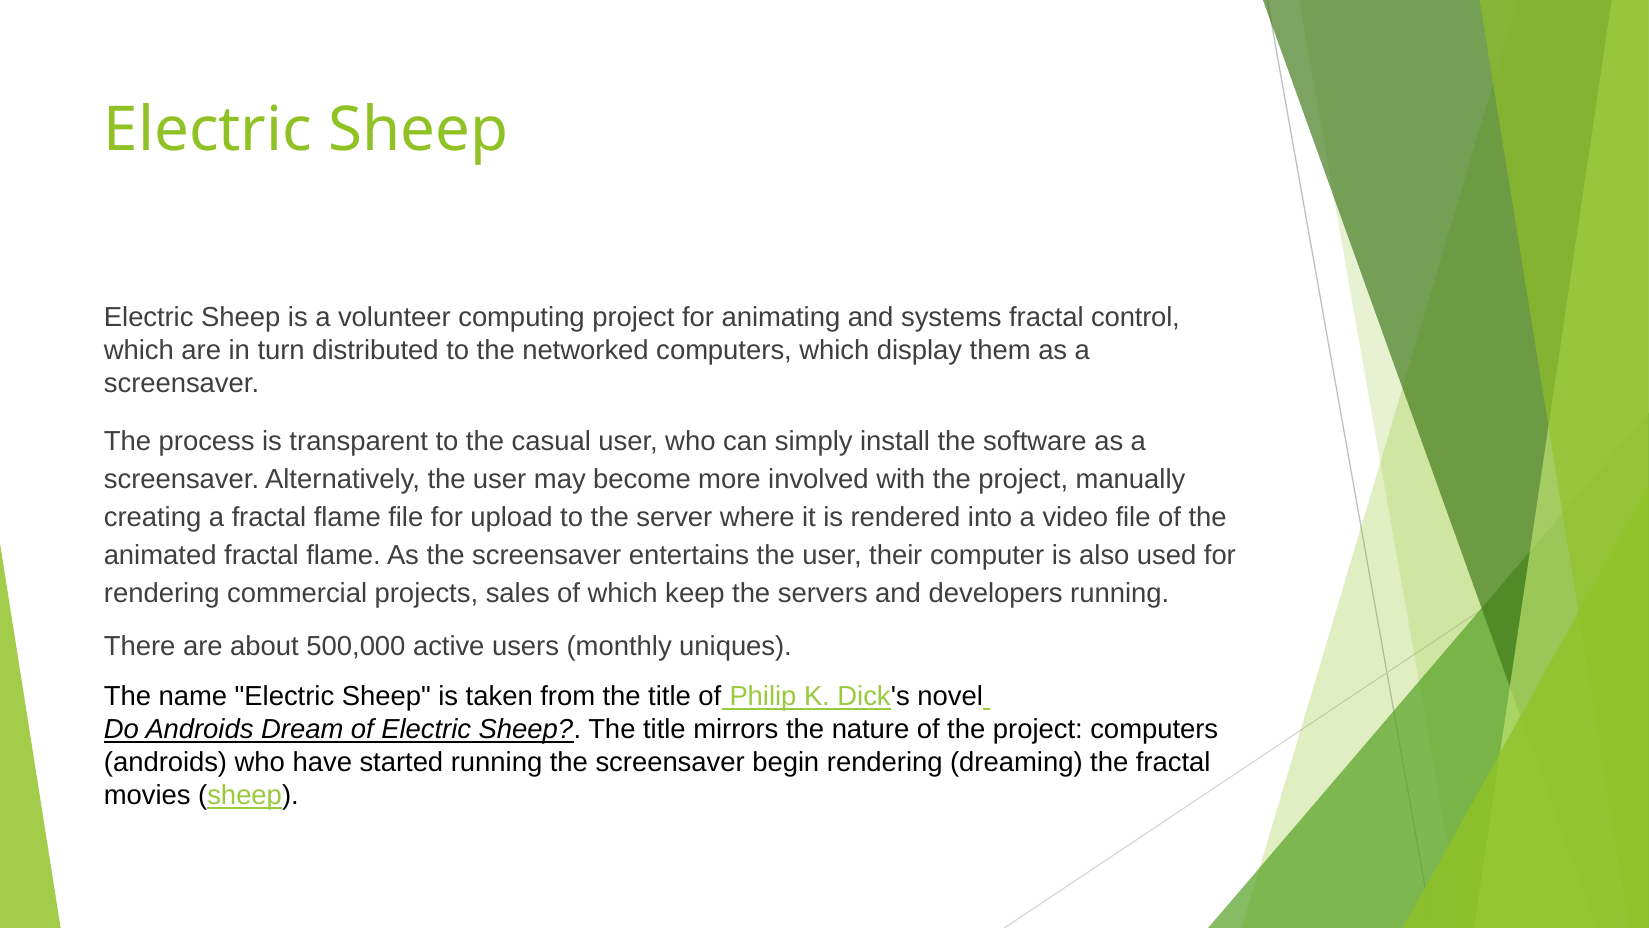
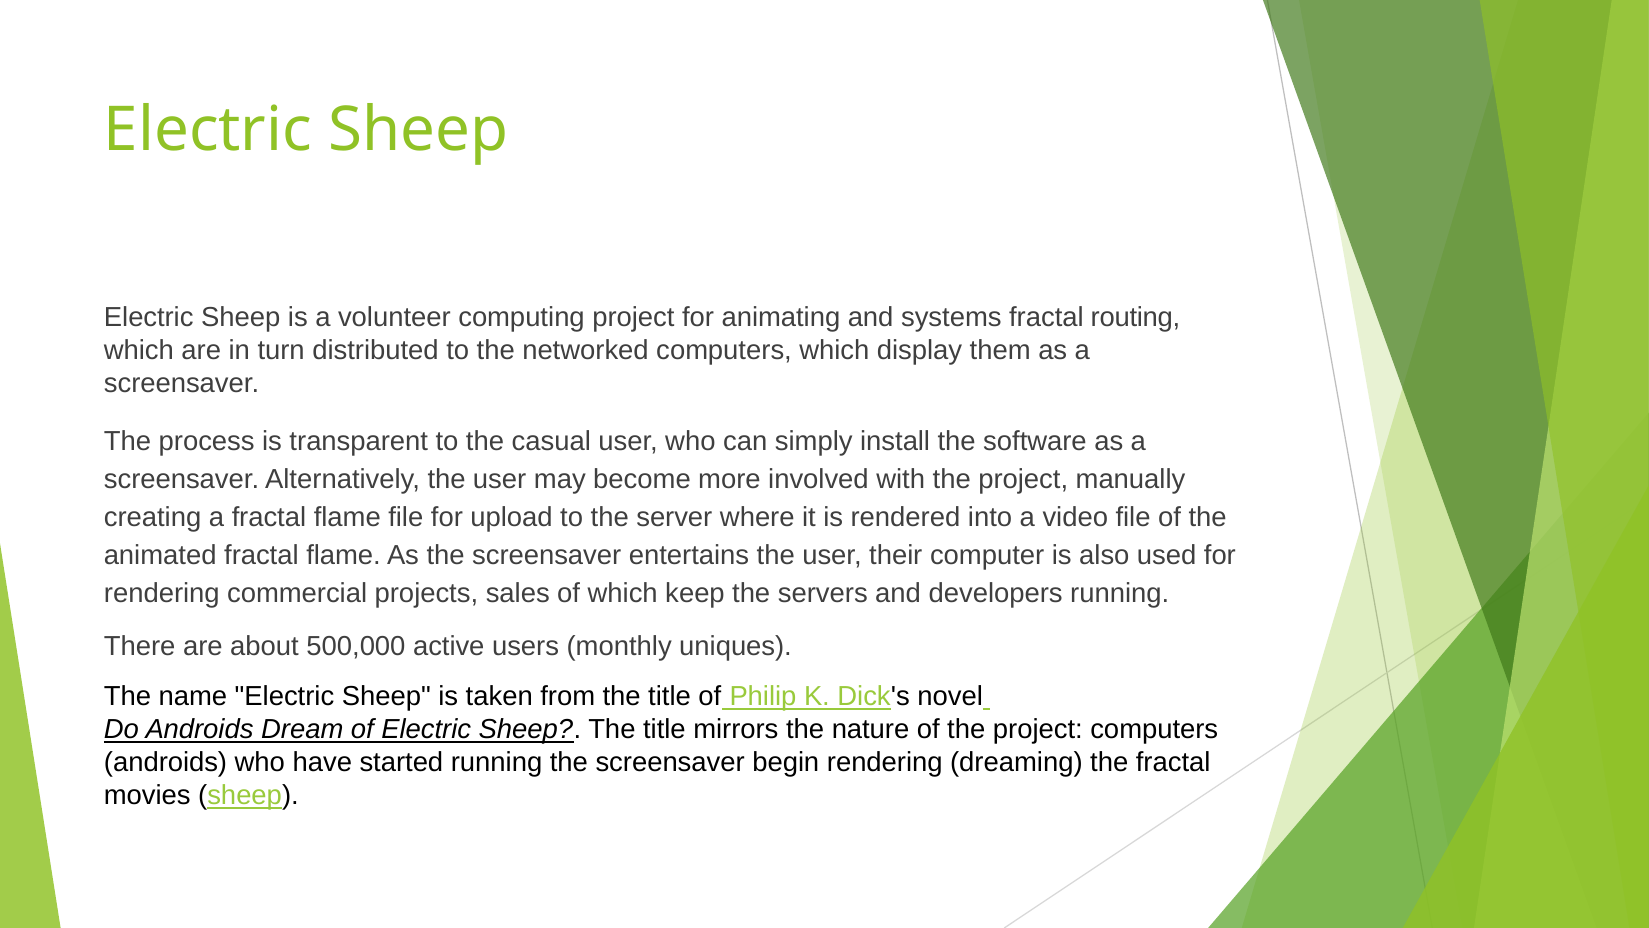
control: control -> routing (1136, 317)
